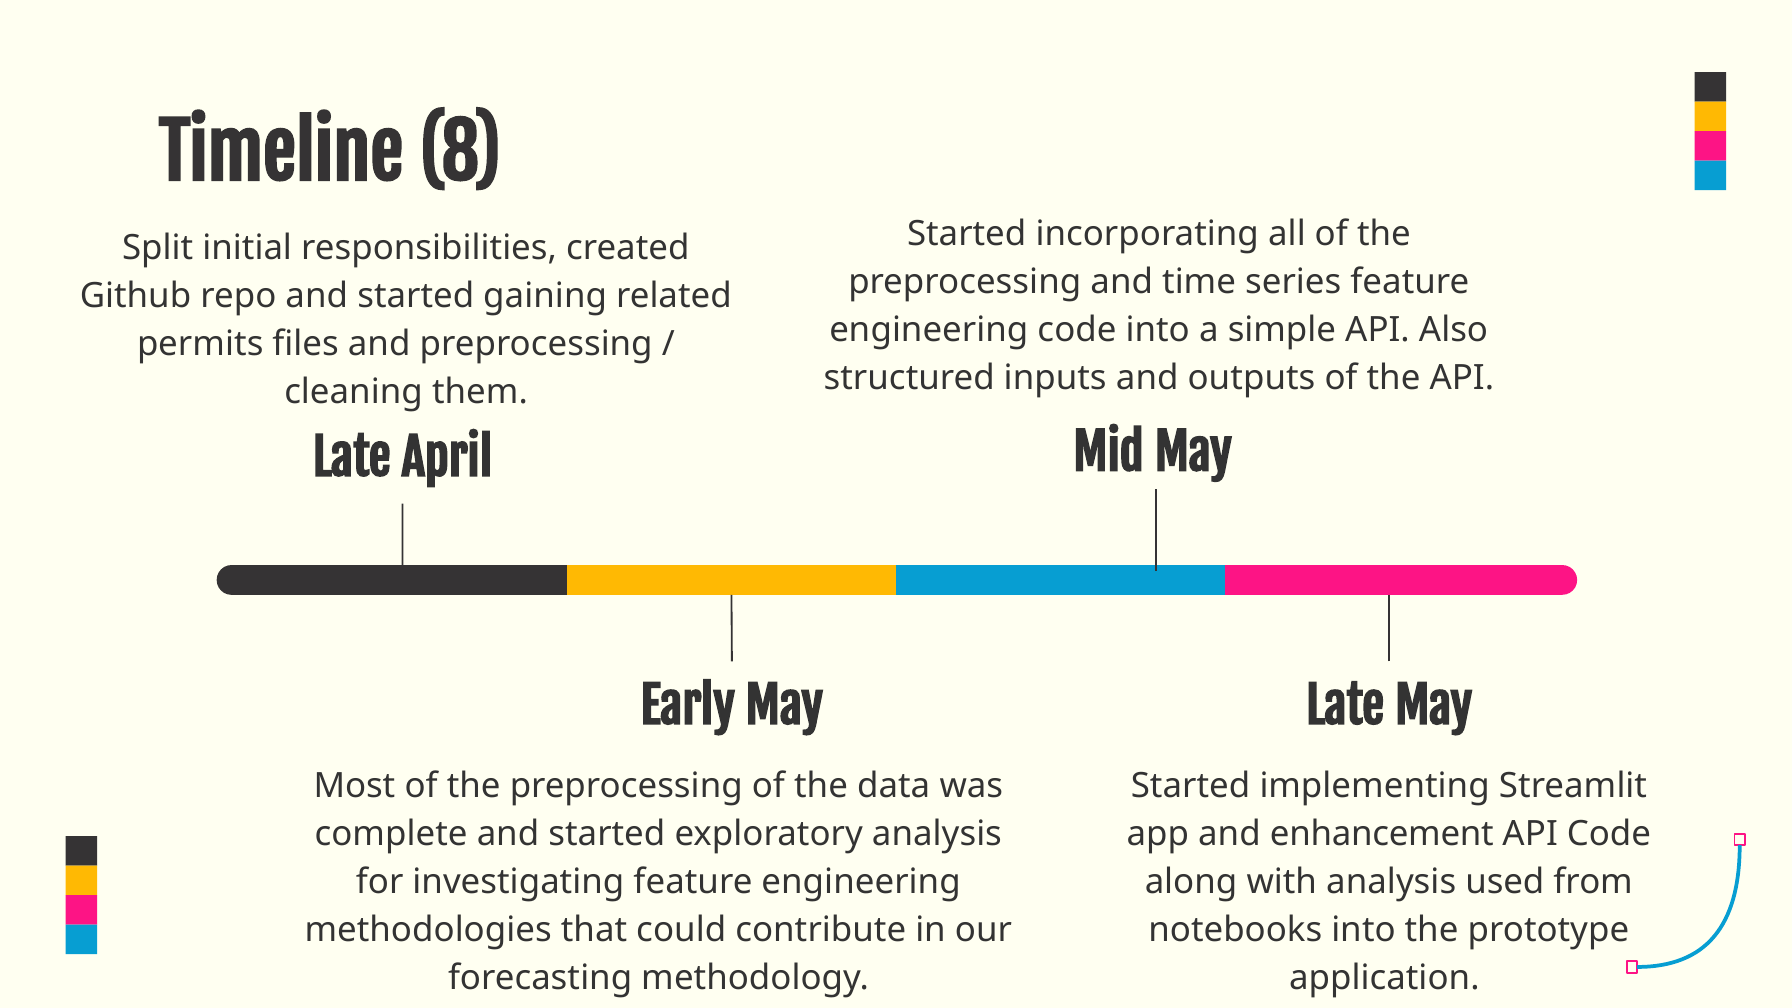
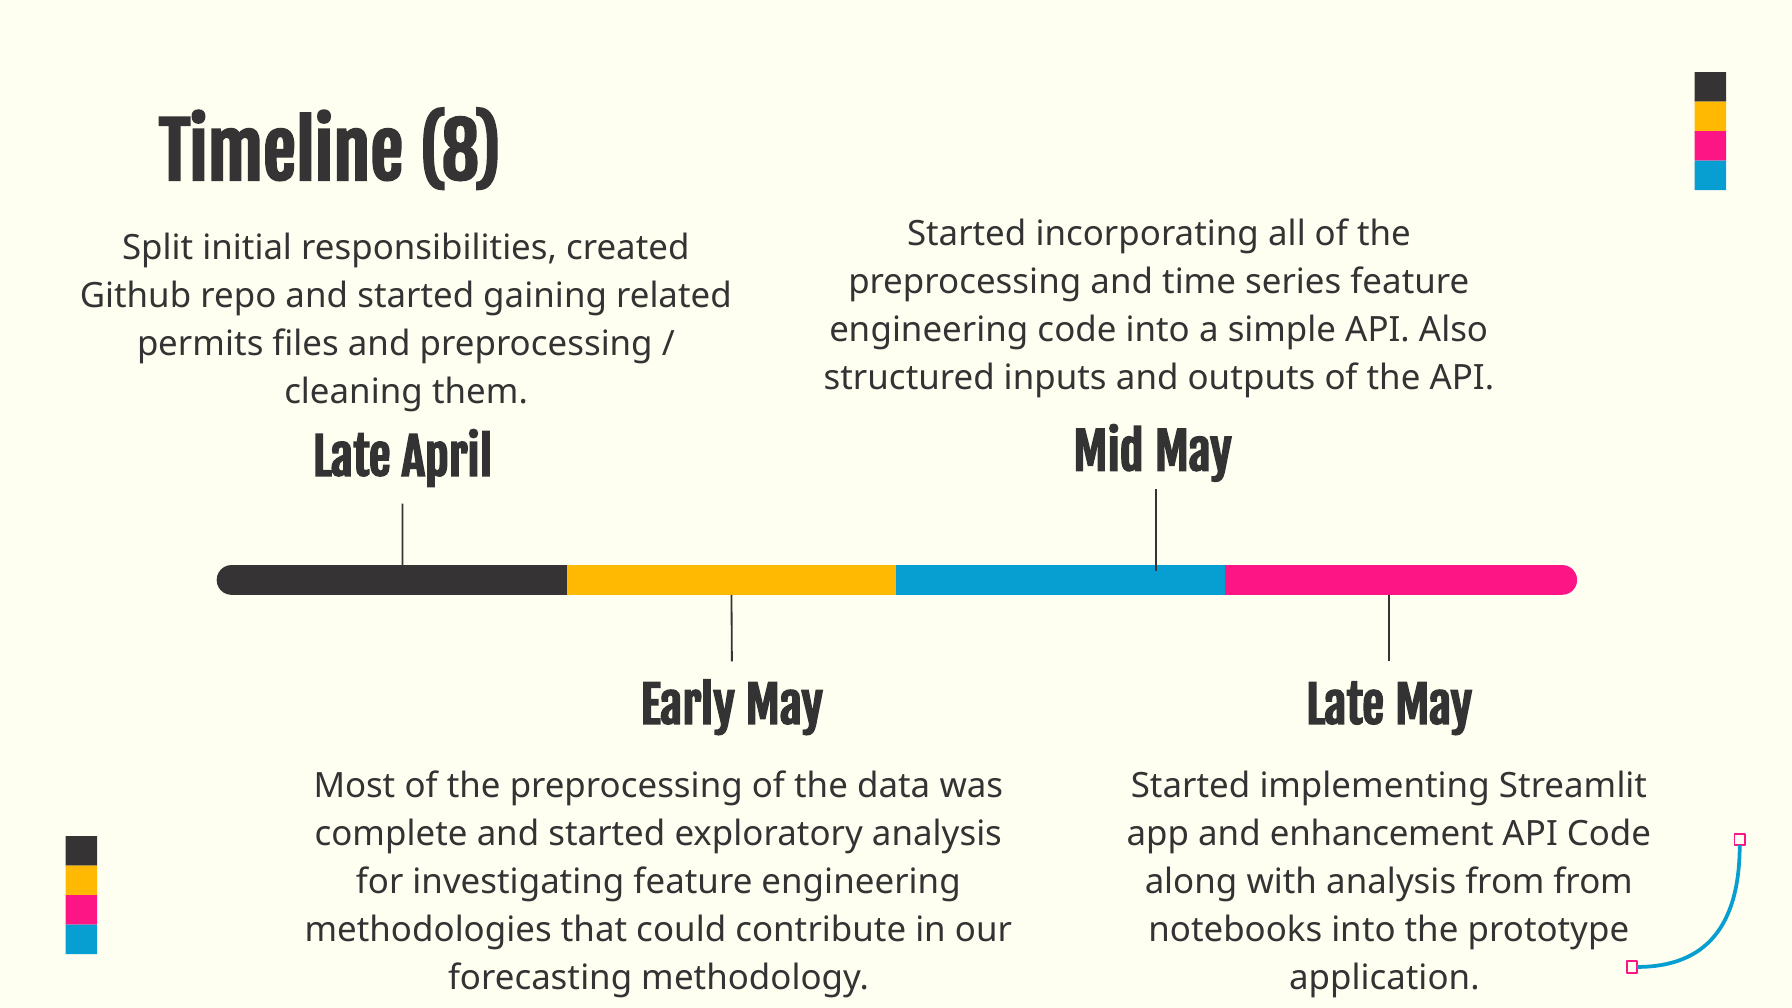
analysis used: used -> from (1505, 882)
